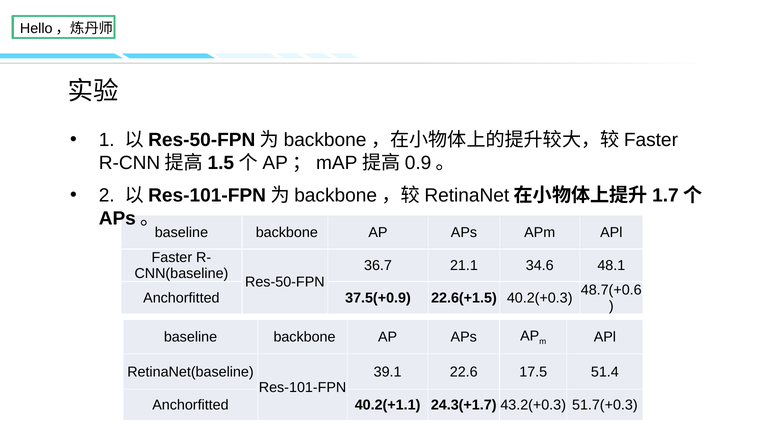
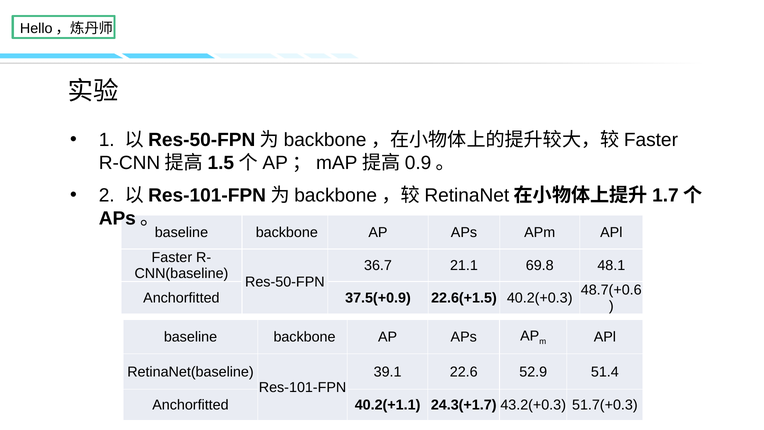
34.6: 34.6 -> 69.8 (540, 266)
17.5: 17.5 -> 52.9 (533, 372)
